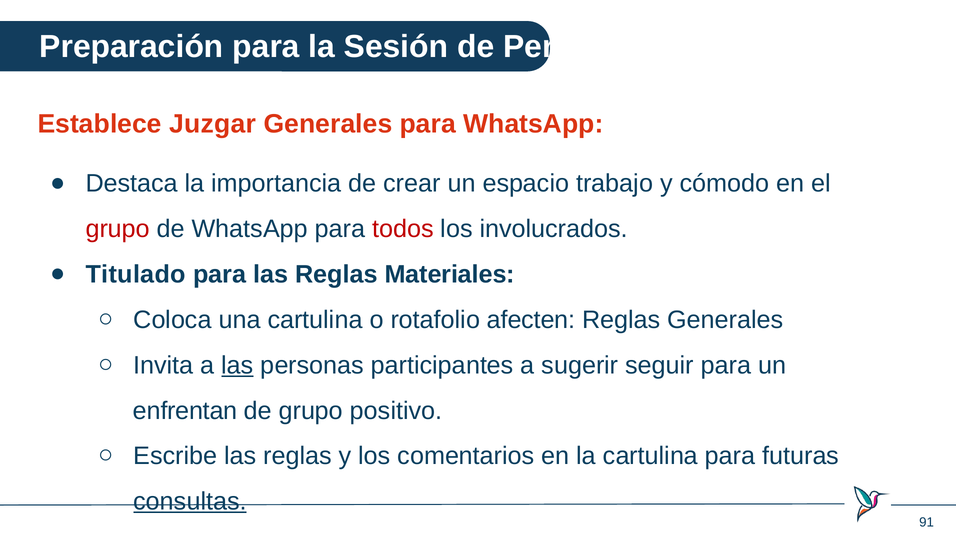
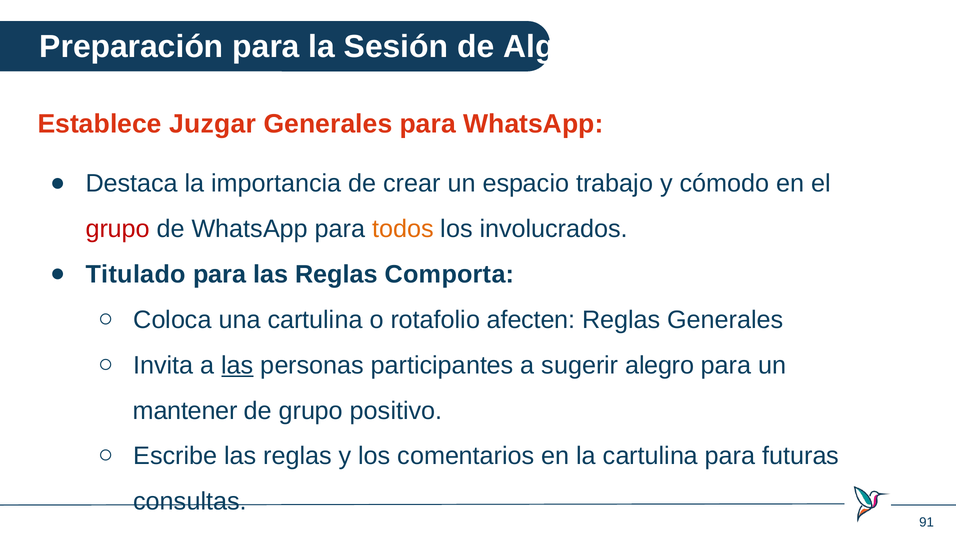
Pero: Pero -> Algo (539, 47)
todos colour: red -> orange (403, 229)
Materiales: Materiales -> Comporta (449, 274)
seguir: seguir -> alegro (660, 365)
enfrentan: enfrentan -> mantener (185, 411)
consultas underline: present -> none (190, 501)
